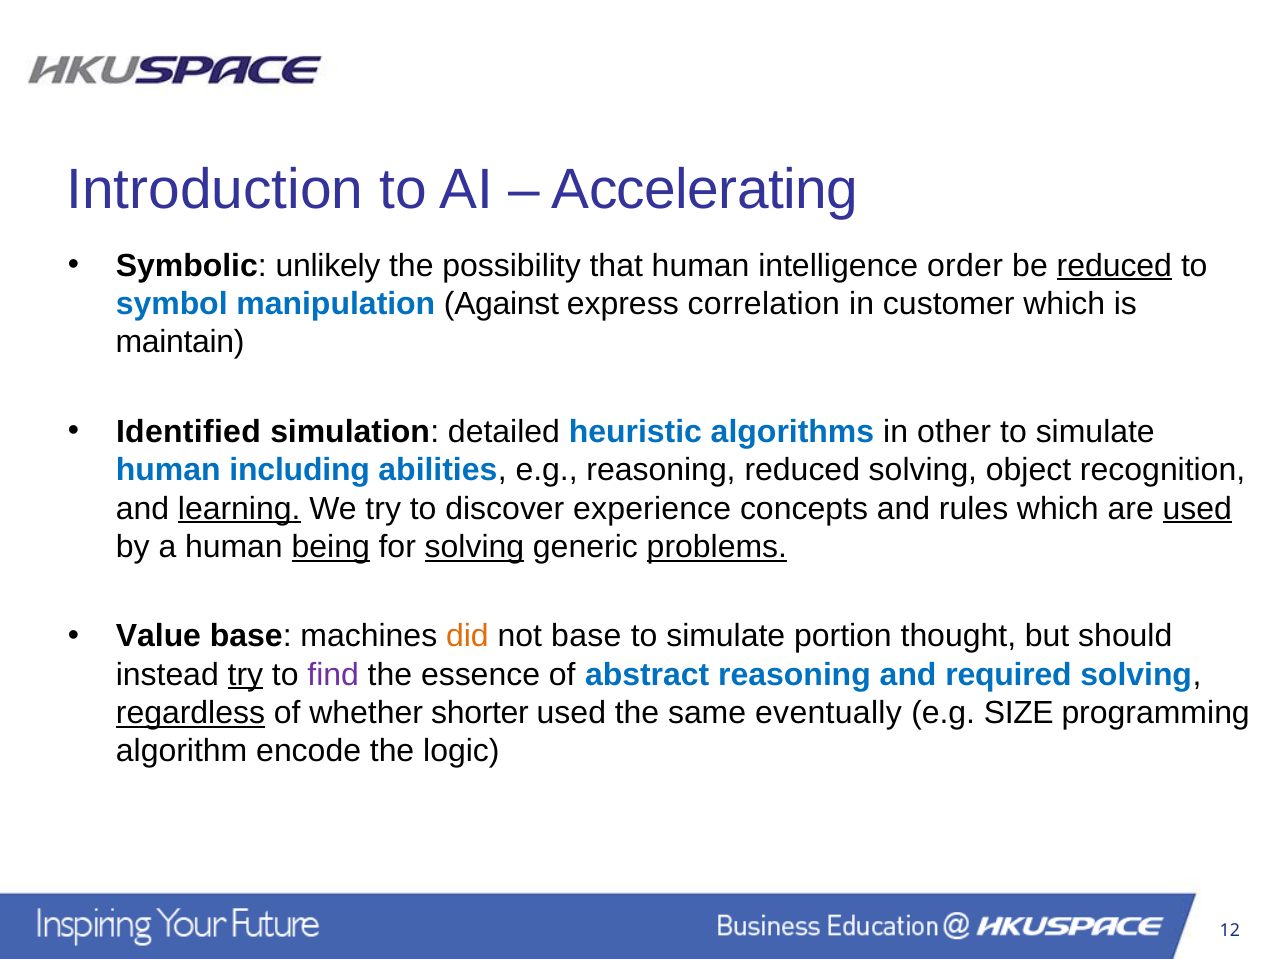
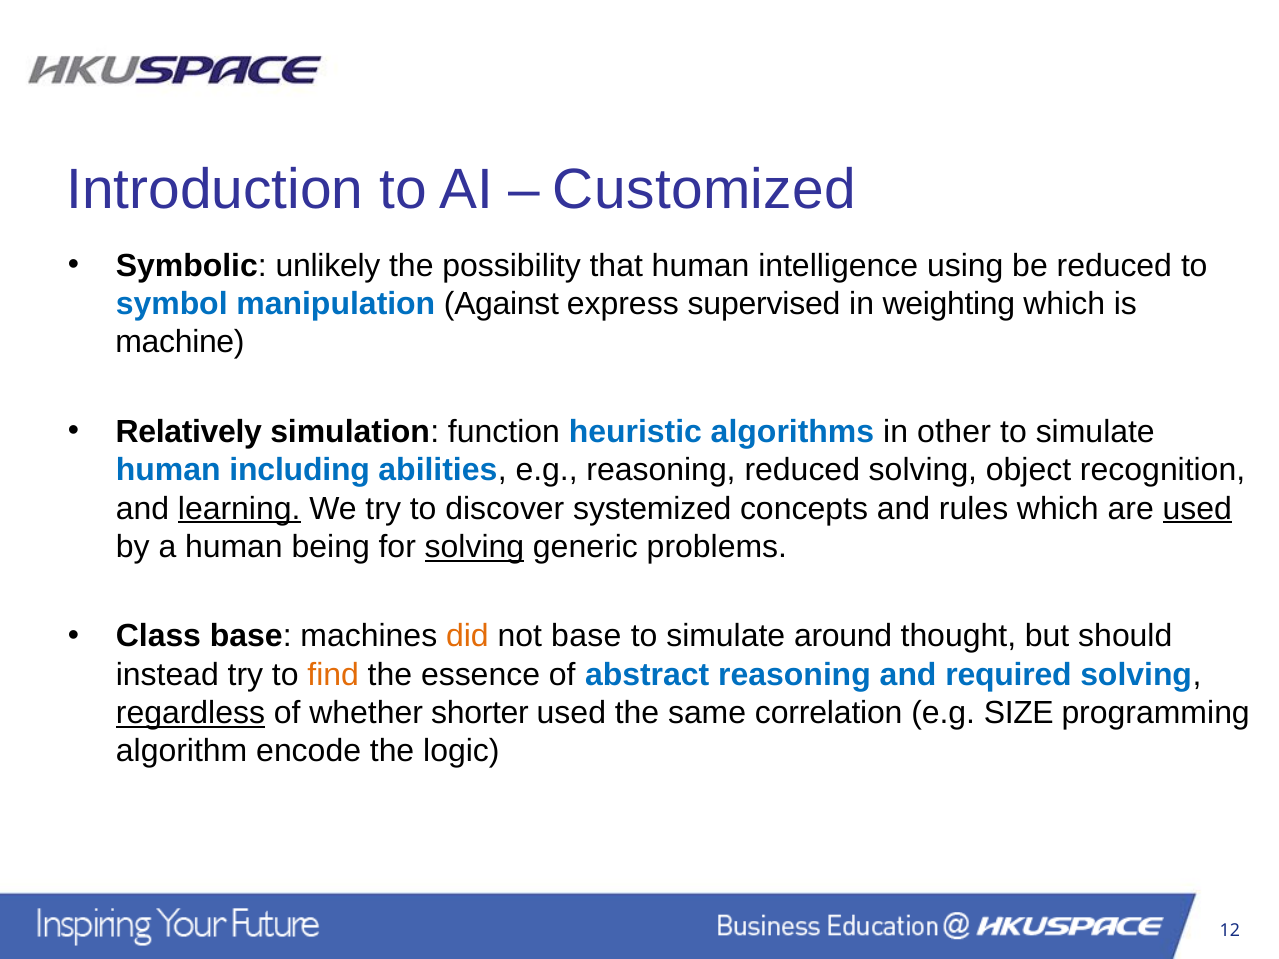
Accelerating: Accelerating -> Customized (704, 190)
order: order -> using (965, 266)
reduced underline: present -> none (1114, 266)
correlation: correlation -> supervised (764, 304)
customer: customer -> weighting (949, 304)
maintain: maintain -> machine (180, 342)
Identified: Identified -> Relatively (189, 432)
detailed: detailed -> function (504, 432)
experience: experience -> systemized (652, 509)
being underline: present -> none (331, 547)
problems underline: present -> none (717, 547)
Value: Value -> Class (158, 637)
portion: portion -> around (843, 637)
try underline: present -> none (245, 675)
find colour: purple -> orange (333, 675)
eventually: eventually -> correlation (829, 713)
